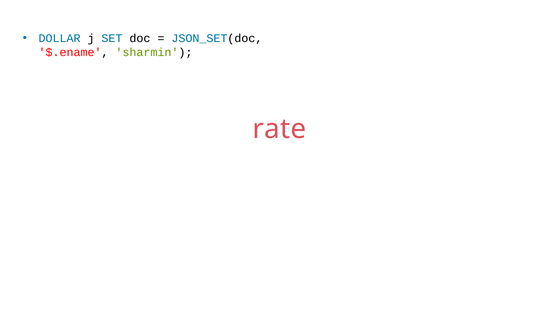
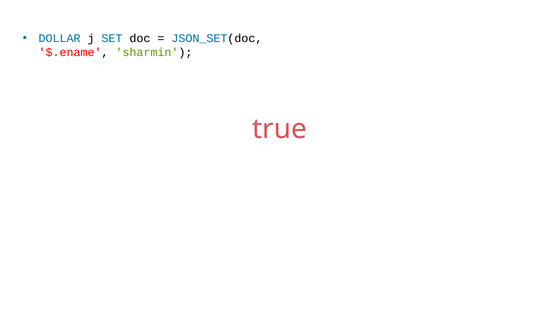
rate: rate -> true (279, 129)
